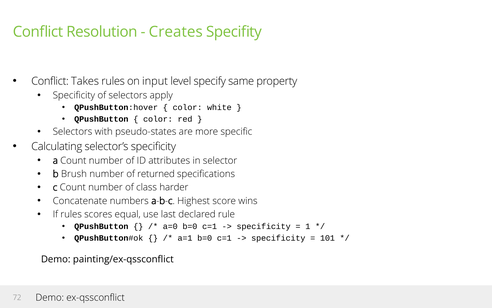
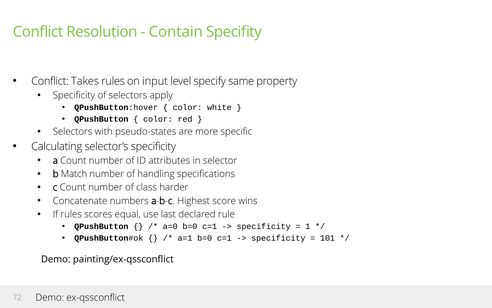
Creates: Creates -> Contain (176, 32)
Brush: Brush -> Match (74, 174)
returned: returned -> handling (156, 174)
